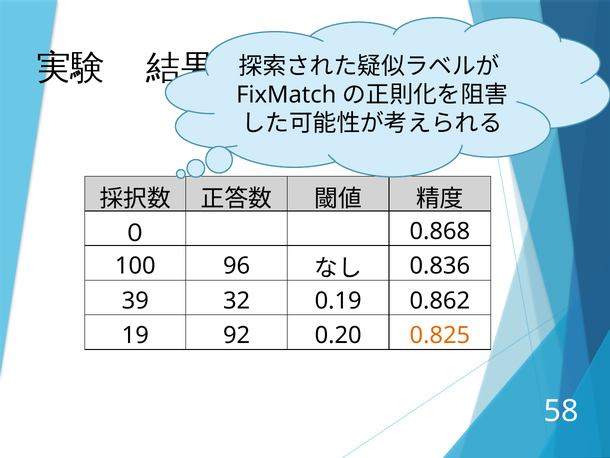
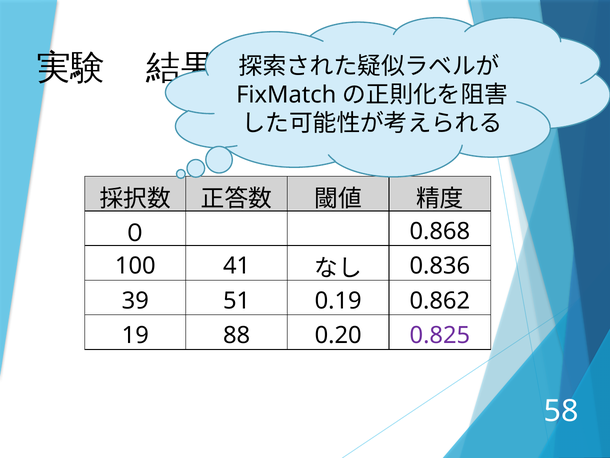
96: 96 -> 41 (237, 266)
32: 32 -> 51 (237, 300)
92: 92 -> 88 (237, 335)
0.825 colour: orange -> purple (440, 335)
